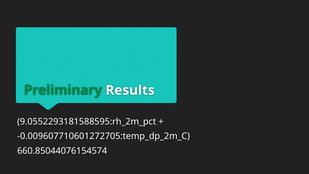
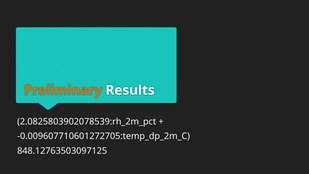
Preliminary colour: green -> orange (63, 90)
9.0552293181588595:rh_2m_pct: 9.0552293181588595:rh_2m_pct -> 2.0825803902078539:rh_2m_pct (87, 122)
660.85044076154574: 660.85044076154574 -> 848.12763503097125 (62, 151)
